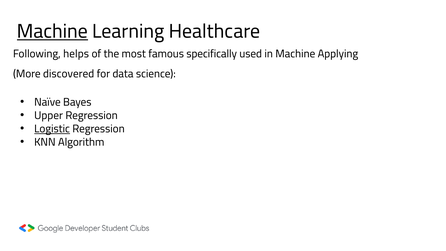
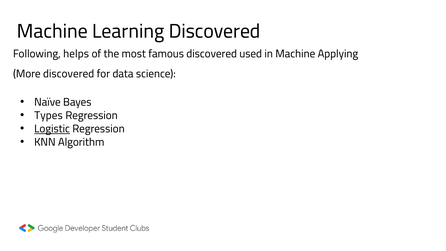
Machine underline: present -> none (52, 31)
Learning Healthcare: Healthcare -> Discovered (215, 31)
famous specifically: specifically -> discovered (212, 54)
Upper: Upper -> Types (49, 115)
